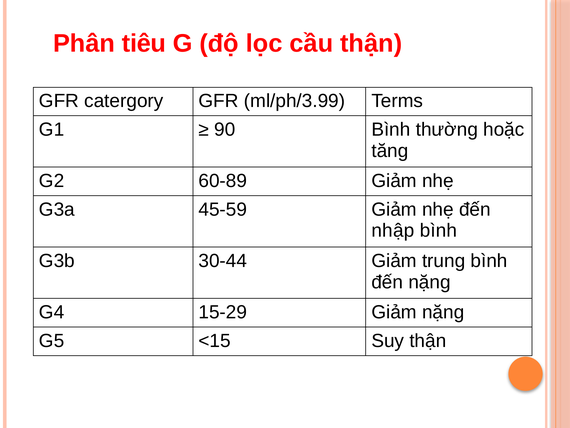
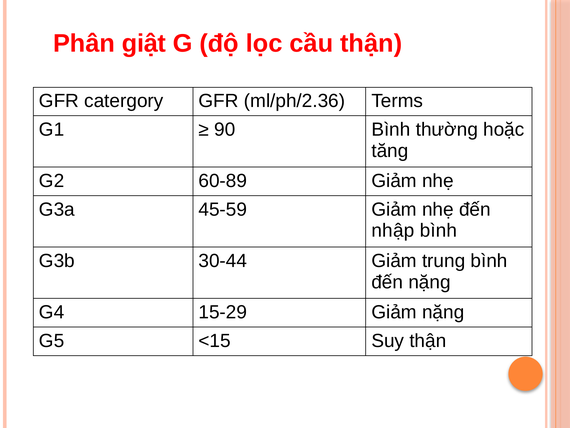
tiêu: tiêu -> giật (144, 44)
ml/ph/3.99: ml/ph/3.99 -> ml/ph/2.36 (295, 101)
